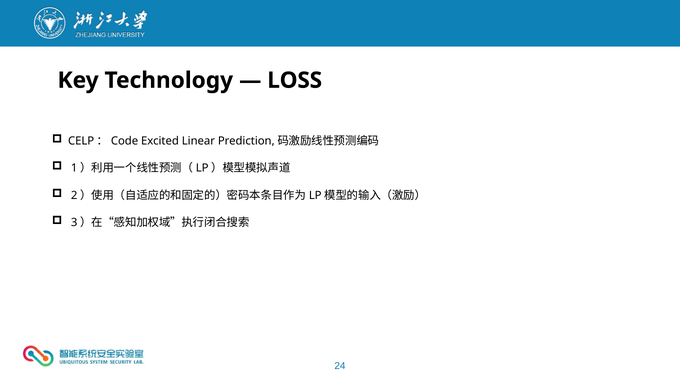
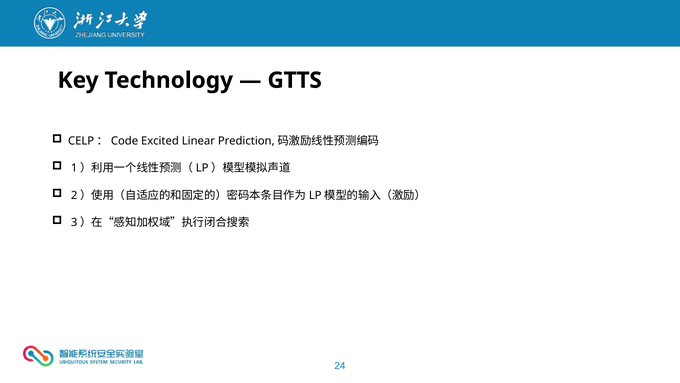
LOSS: LOSS -> GTTS (295, 80)
